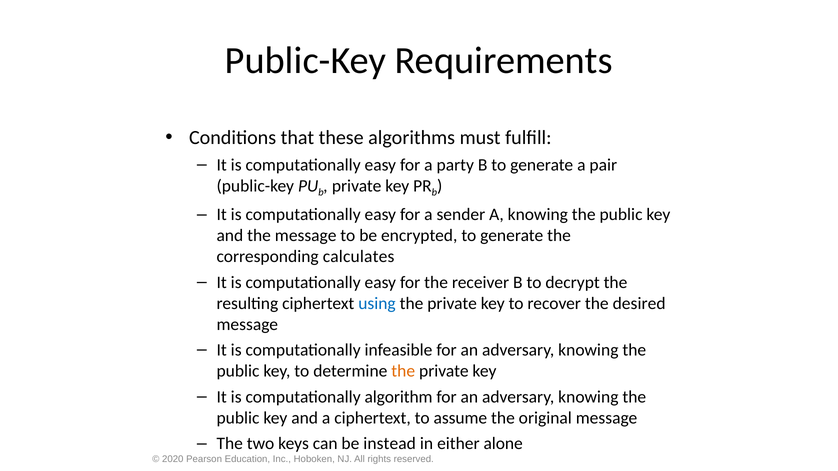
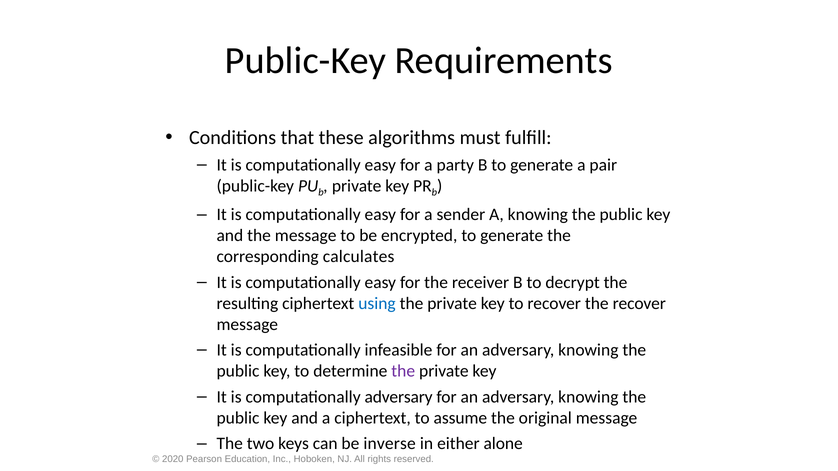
the desired: desired -> recover (639, 304)
the colour: orange -> purple (403, 371)
computationally algorithm: algorithm -> adversary (399, 397)
instead: instead -> inverse (390, 444)
